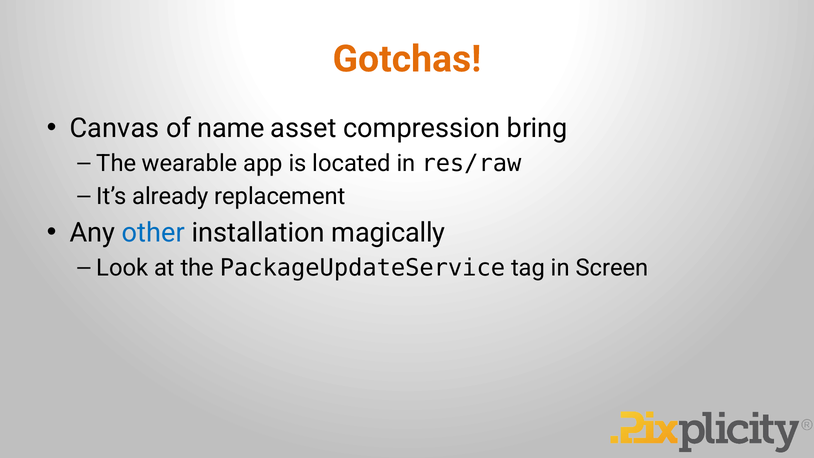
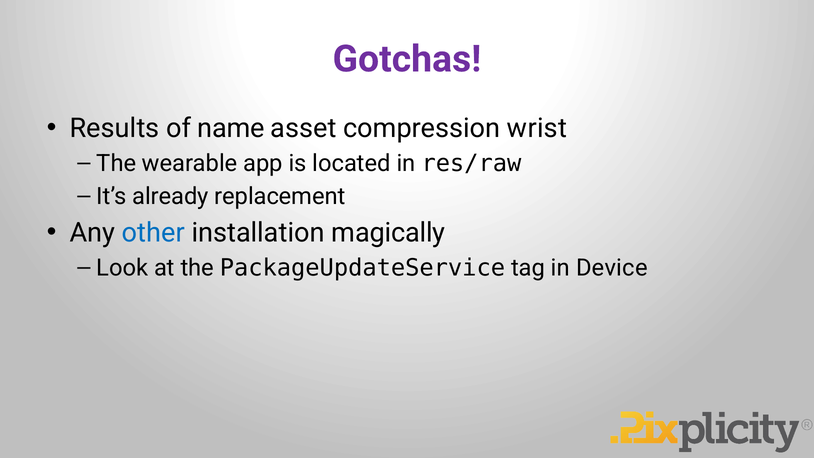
Gotchas colour: orange -> purple (407, 59)
Canvas: Canvas -> Results (115, 128)
bring: bring -> wrist (537, 128)
Screen: Screen -> Device (612, 268)
